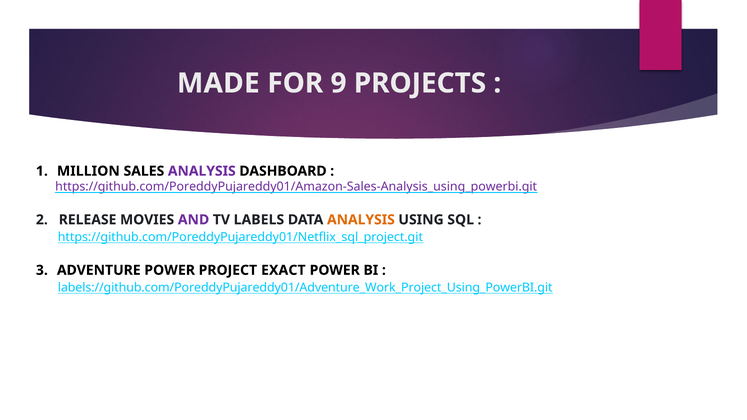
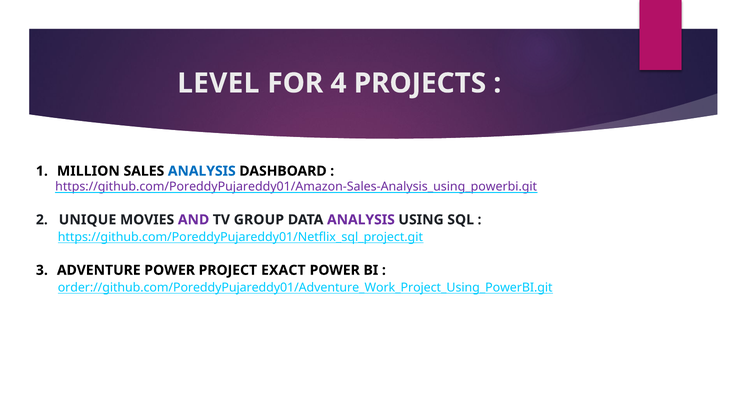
MADE: MADE -> LEVEL (218, 83)
9: 9 -> 4 (339, 83)
ANALYSIS colour: purple -> blue (202, 171)
RELEASE: RELEASE -> UNIQUE (87, 220)
LABELS: LABELS -> GROUP (259, 220)
ANALYSIS colour: orange -> purple (361, 220)
labels://github.com/PoreddyPujareddy01/Adventure_Work_Project_Using_PowerBI.git: labels://github.com/PoreddyPujareddy01/Adventure_Work_Project_Using_PowerBI.git -> order://github.com/PoreddyPujareddy01/Adventure_Work_Project_Using_PowerBI.git (305, 288)
